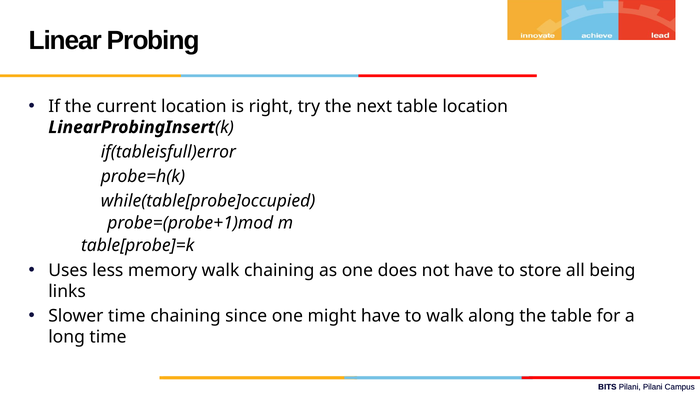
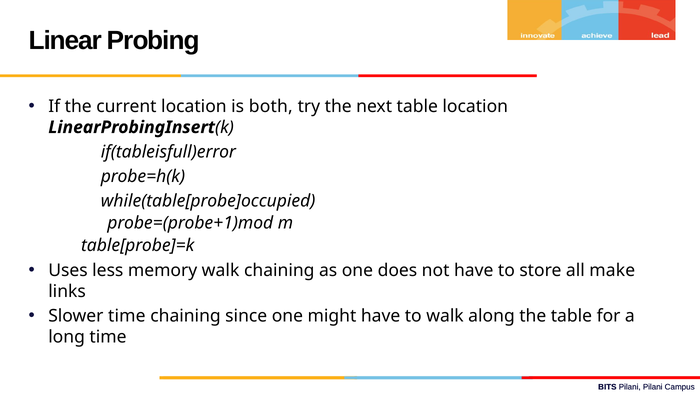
right: right -> both (271, 106)
being: being -> make (612, 270)
